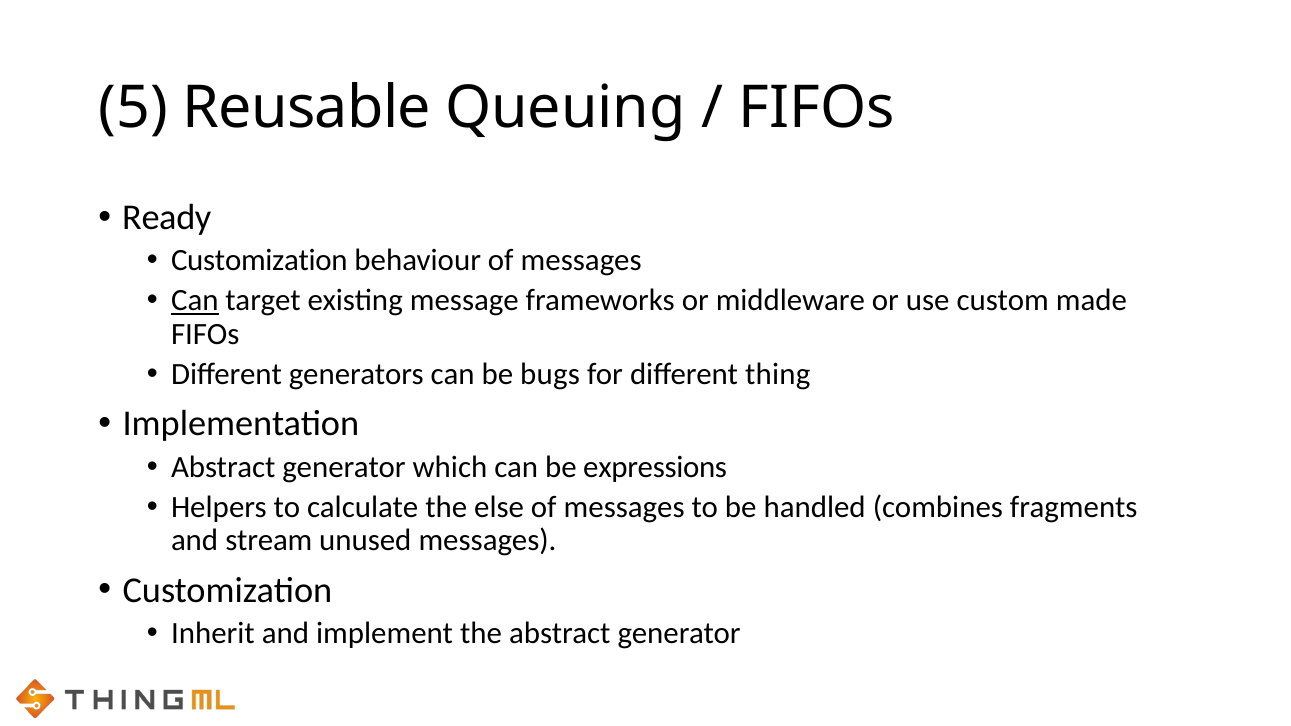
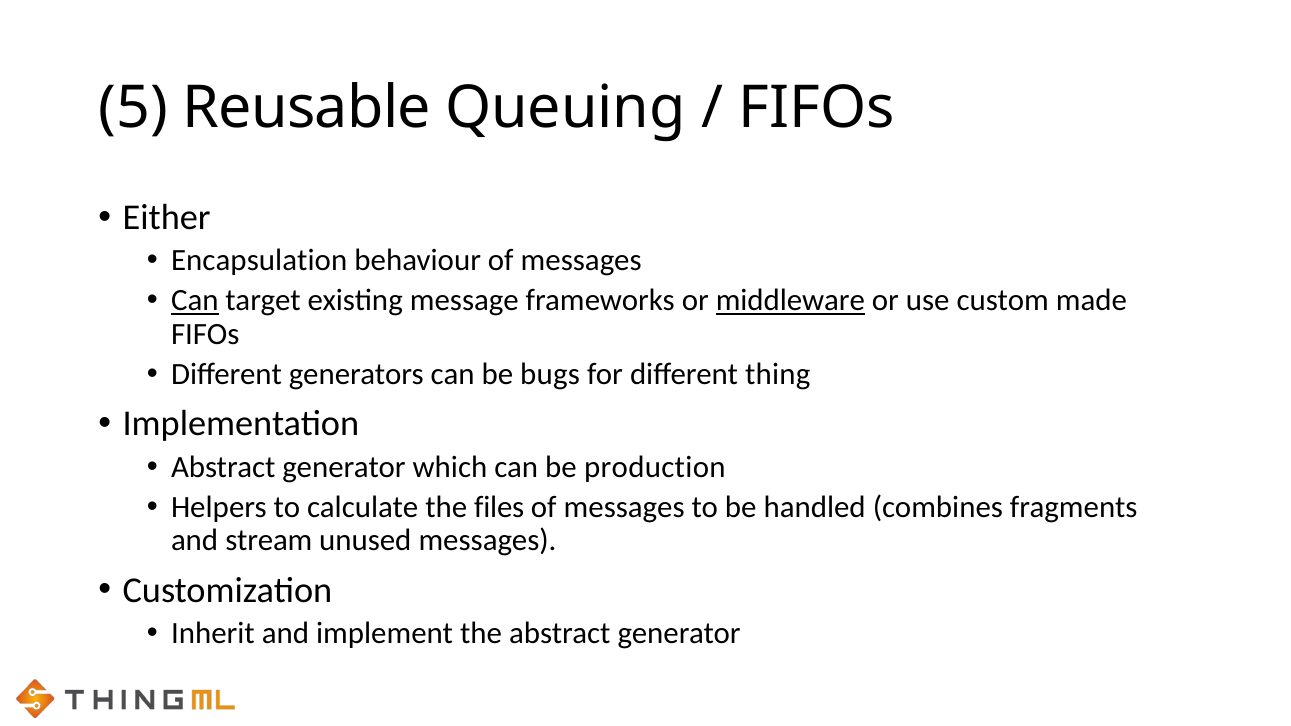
Ready: Ready -> Either (167, 218)
Customization: Customization -> Encapsulation (259, 261)
middleware underline: none -> present (790, 301)
expressions: expressions -> production (655, 467)
else: else -> files (499, 507)
